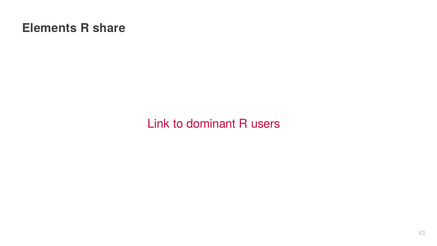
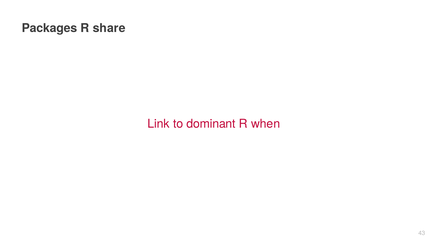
Elements: Elements -> Packages (50, 28)
users: users -> when (266, 124)
